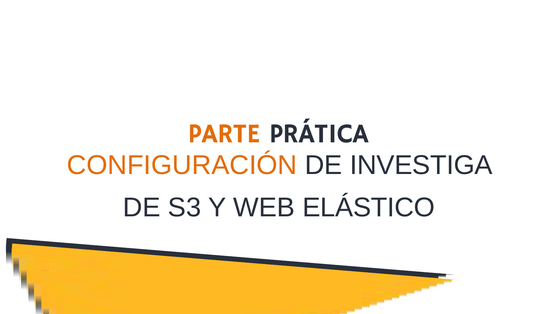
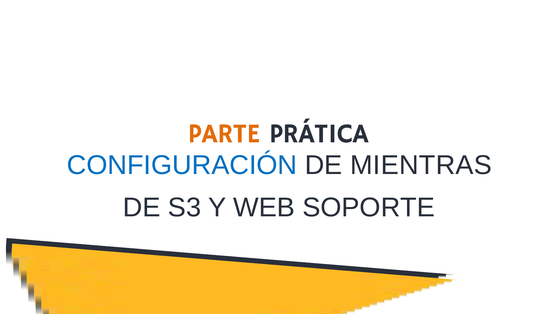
CONFIGURACIÓN colour: orange -> blue (182, 165)
INVESTIGA: INVESTIGA -> MIENTRAS (421, 165)
ELÁSTICO: ELÁSTICO -> SOPORTE (369, 208)
